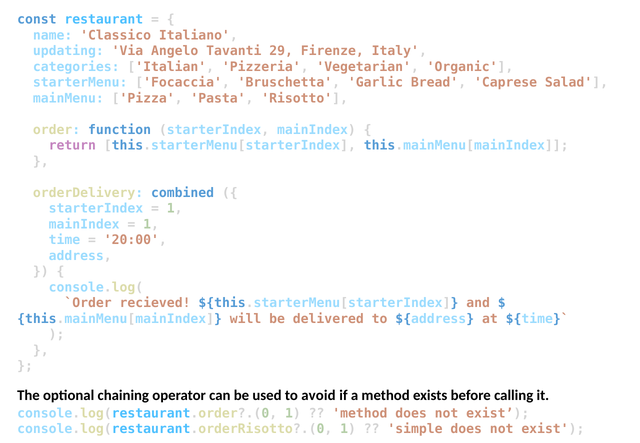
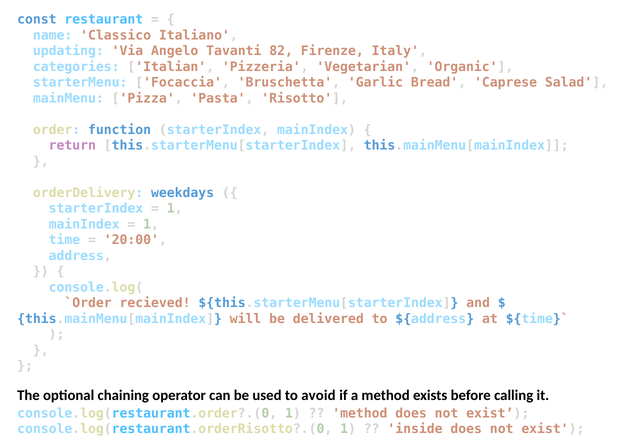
29: 29 -> 82 (281, 51)
combined: combined -> weekdays (183, 193)
simple: simple -> inside (415, 429)
